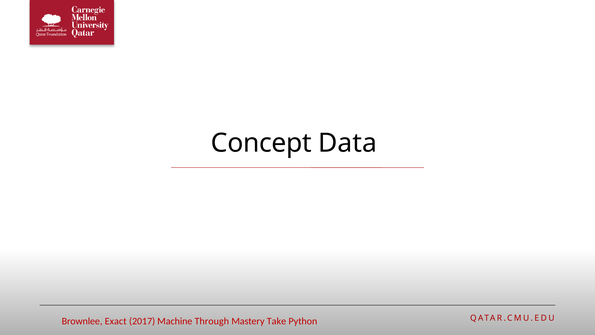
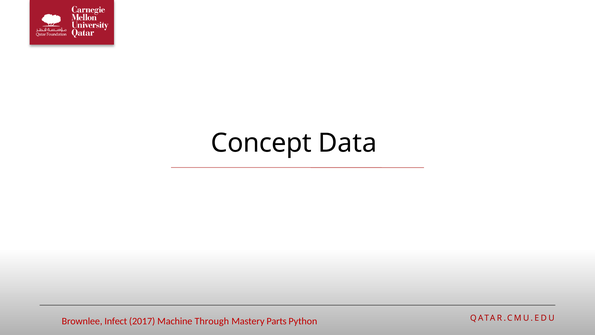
Exact: Exact -> Infect (116, 321)
Take: Take -> Parts (277, 321)
